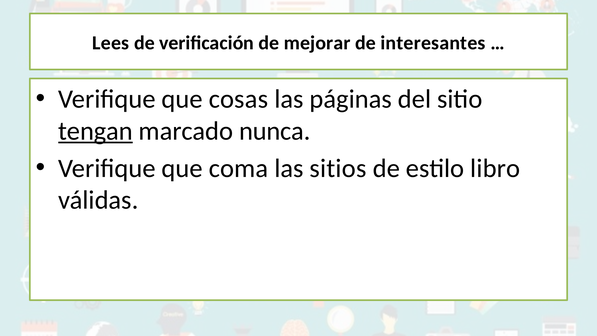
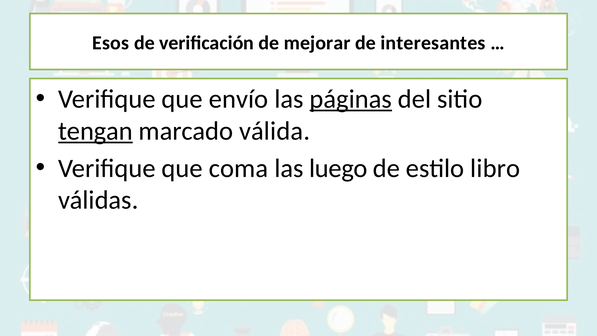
Lees: Lees -> Esos (111, 43)
cosas: cosas -> envío (239, 99)
páginas underline: none -> present (351, 99)
nunca: nunca -> válida (275, 131)
sitios: sitios -> luego (338, 168)
